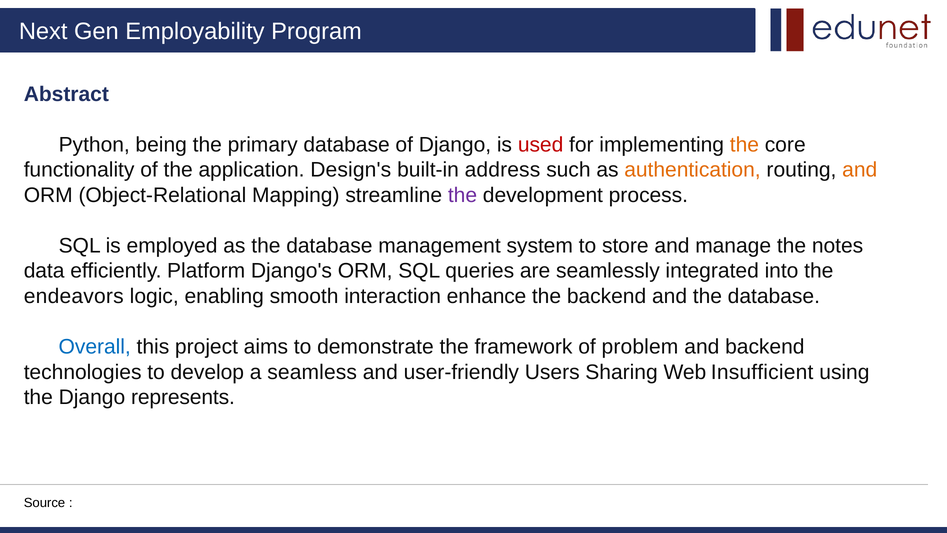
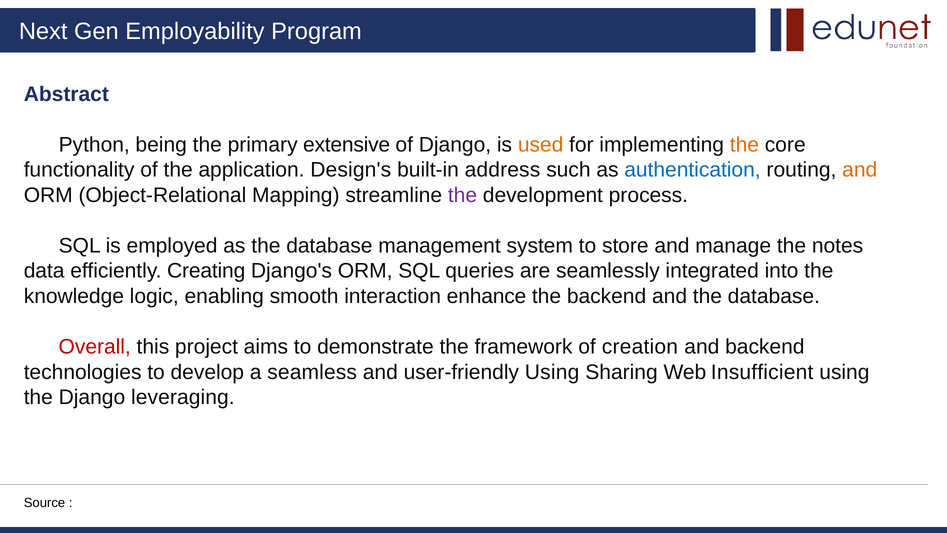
primary database: database -> extensive (347, 145)
used colour: red -> orange (541, 145)
authentication colour: orange -> blue (692, 170)
Platform: Platform -> Creating (206, 271)
endeavors: endeavors -> knowledge (74, 296)
Overall colour: blue -> red (95, 347)
problem: problem -> creation (640, 347)
user-friendly Users: Users -> Using (552, 372)
represents: represents -> leveraging (183, 397)
